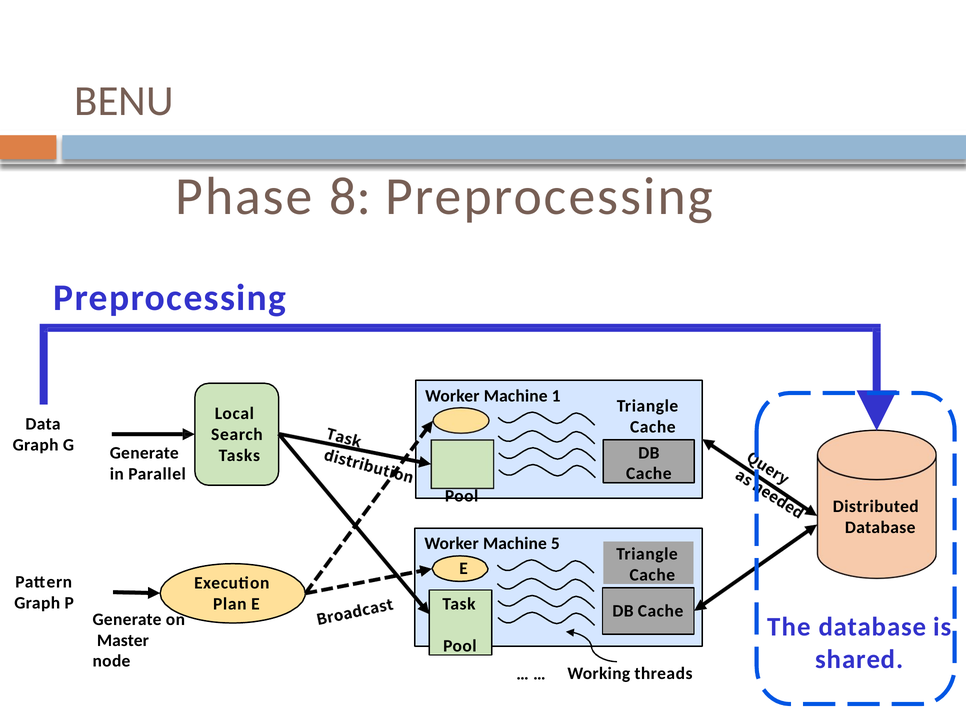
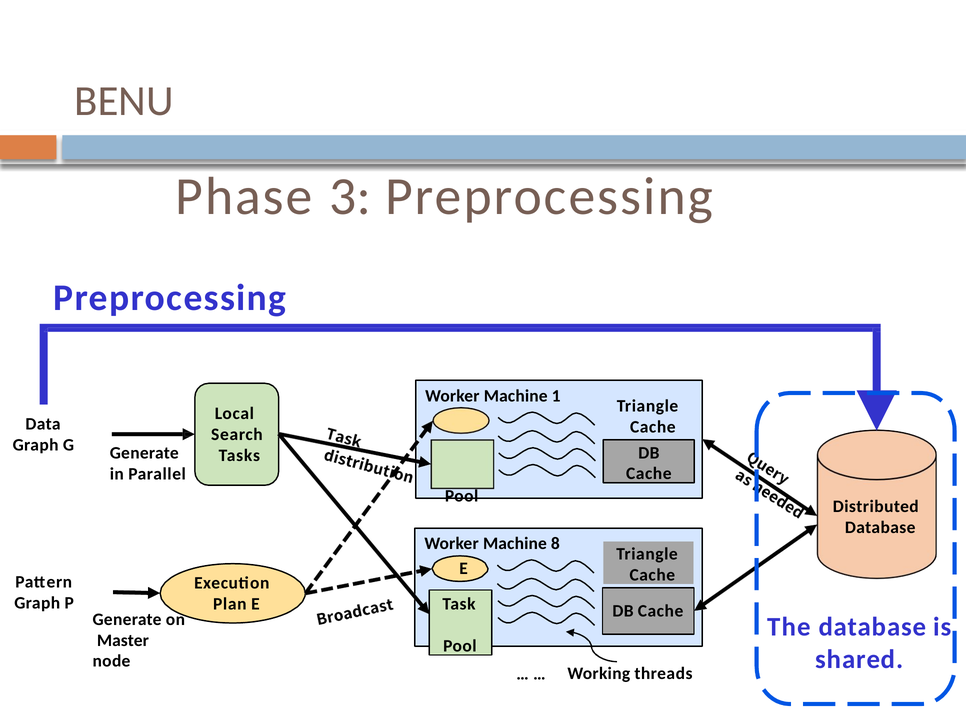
8: 8 -> 3 (350, 196)
5: 5 -> 8 (555, 544)
